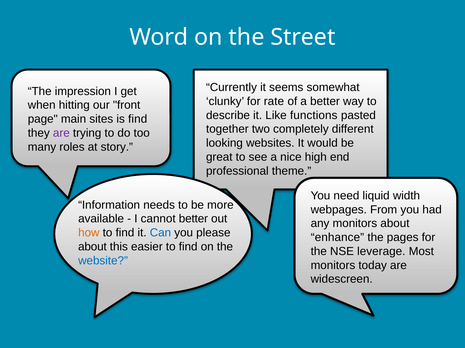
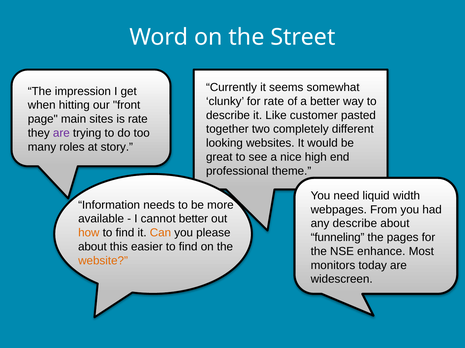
functions: functions -> customer (314, 115)
is find: find -> rate (138, 119)
any monitors: monitors -> describe (355, 224)
Can colour: blue -> orange (160, 233)
enhance: enhance -> funneling (338, 238)
leverage: leverage -> enhance (381, 252)
website colour: blue -> orange (103, 261)
